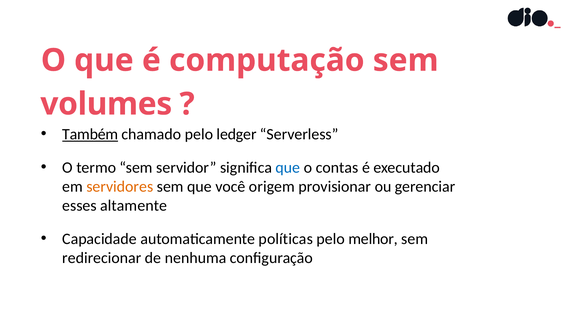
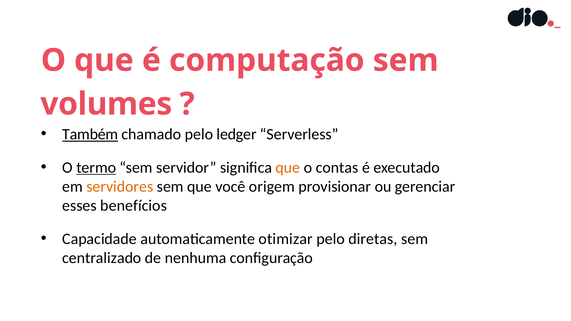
termo underline: none -> present (96, 168)
que colour: blue -> orange (288, 168)
altamente: altamente -> benefícios (134, 206)
políticas: políticas -> otimizar (286, 239)
melhor: melhor -> diretas (373, 239)
redirecionar: redirecionar -> centralizado (102, 258)
